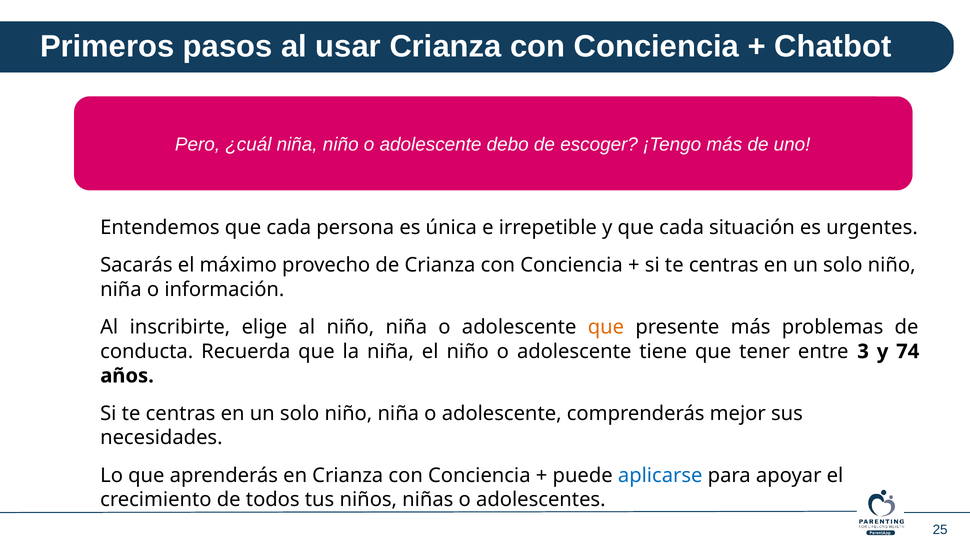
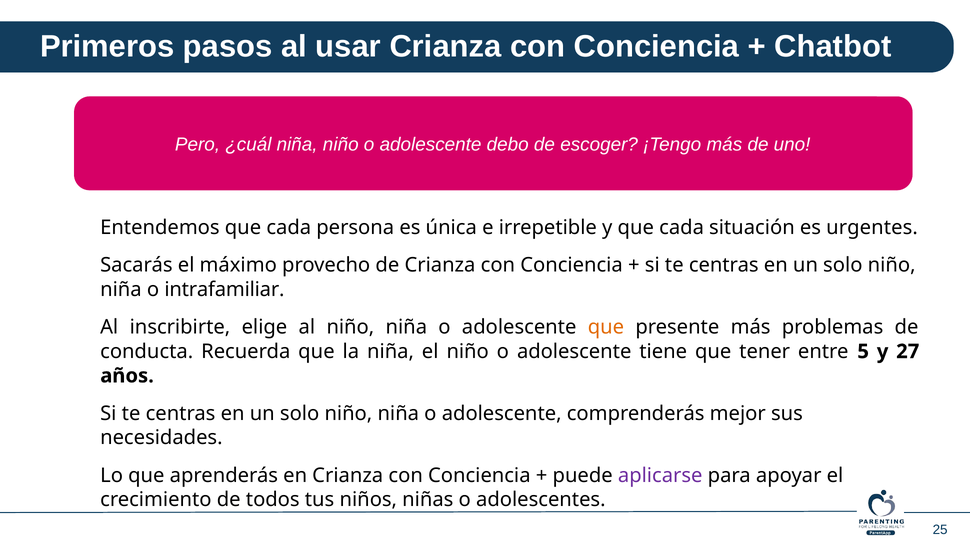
información: información -> intrafamiliar (224, 289)
3: 3 -> 5 (863, 351)
74: 74 -> 27 (908, 351)
aplicarse colour: blue -> purple (660, 475)
